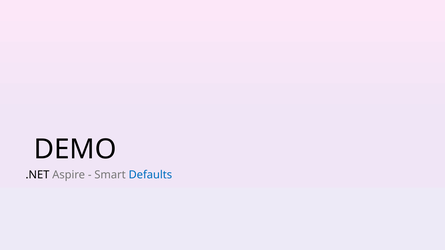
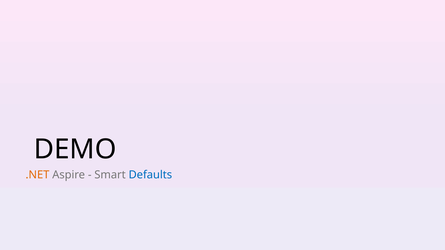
.NET colour: black -> orange (37, 175)
